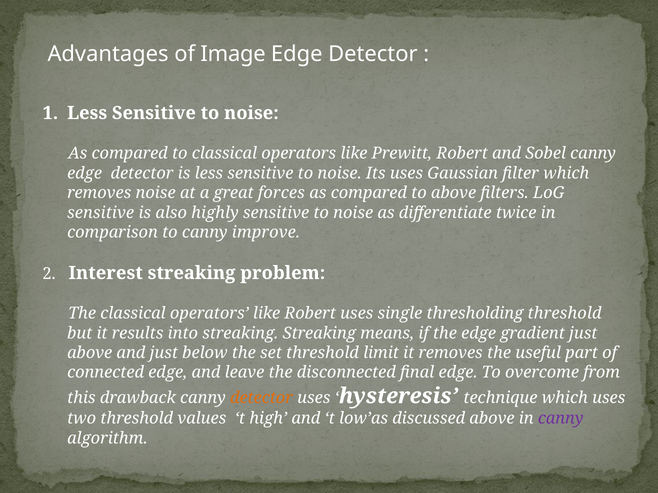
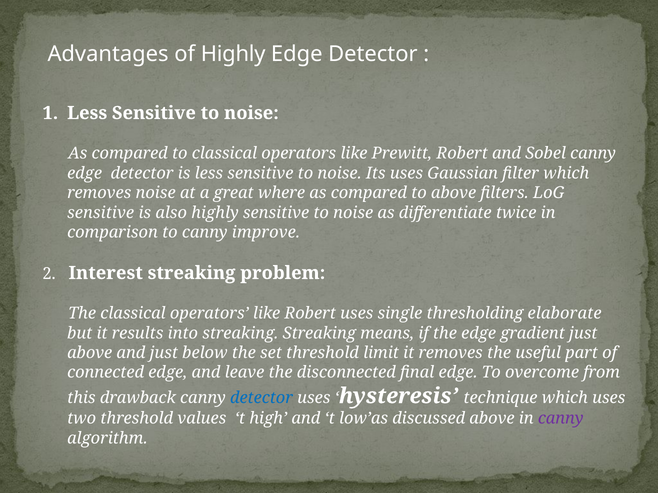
of Image: Image -> Highly (233, 54)
forces: forces -> where (282, 193)
thresholding threshold: threshold -> elaborate (565, 314)
detector colour: orange -> blue (261, 398)
